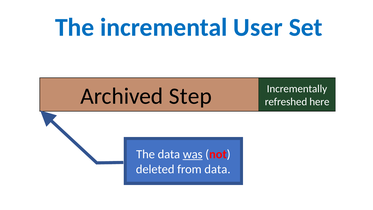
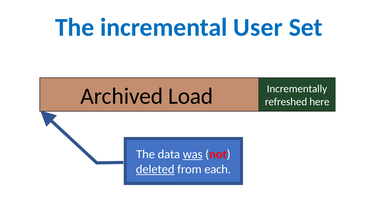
Step: Step -> Load (191, 96)
deleted underline: none -> present (155, 169)
from data: data -> each (218, 169)
